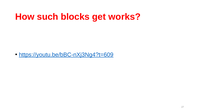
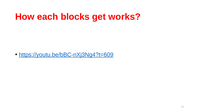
such: such -> each (48, 17)
